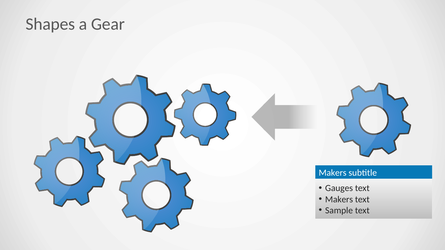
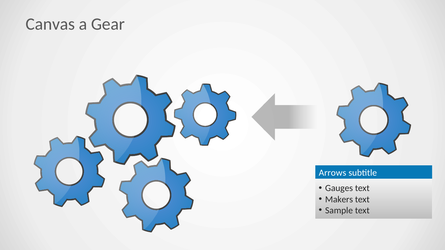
Shapes: Shapes -> Canvas (50, 24)
Makers: Makers -> Arrows (333, 173)
